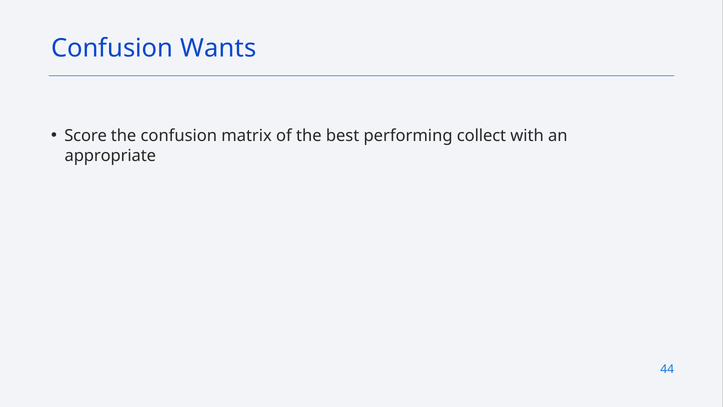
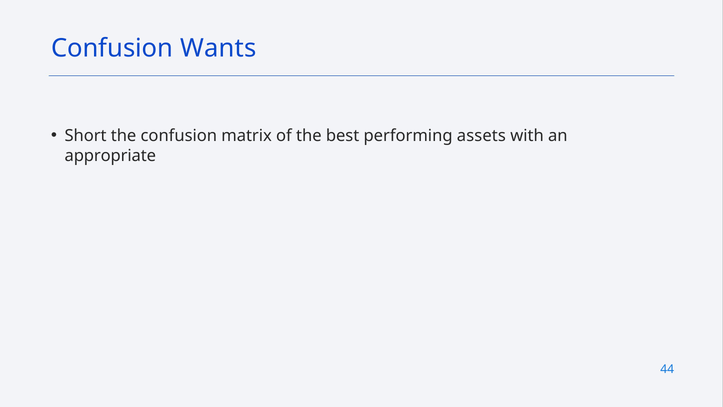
Score: Score -> Short (86, 136)
collect: collect -> assets (481, 136)
